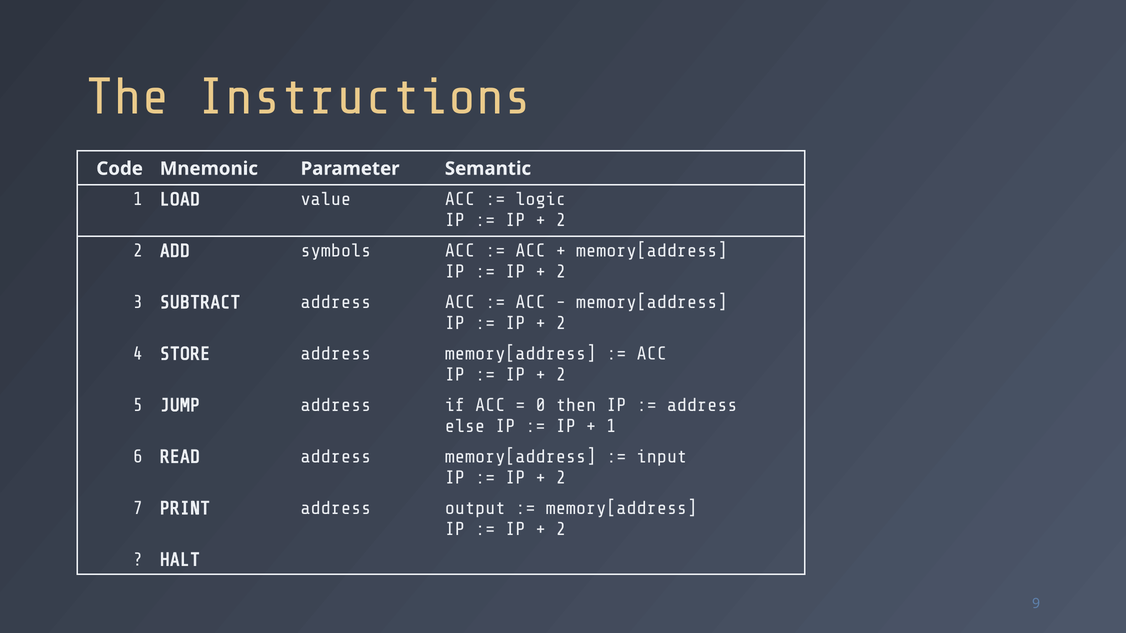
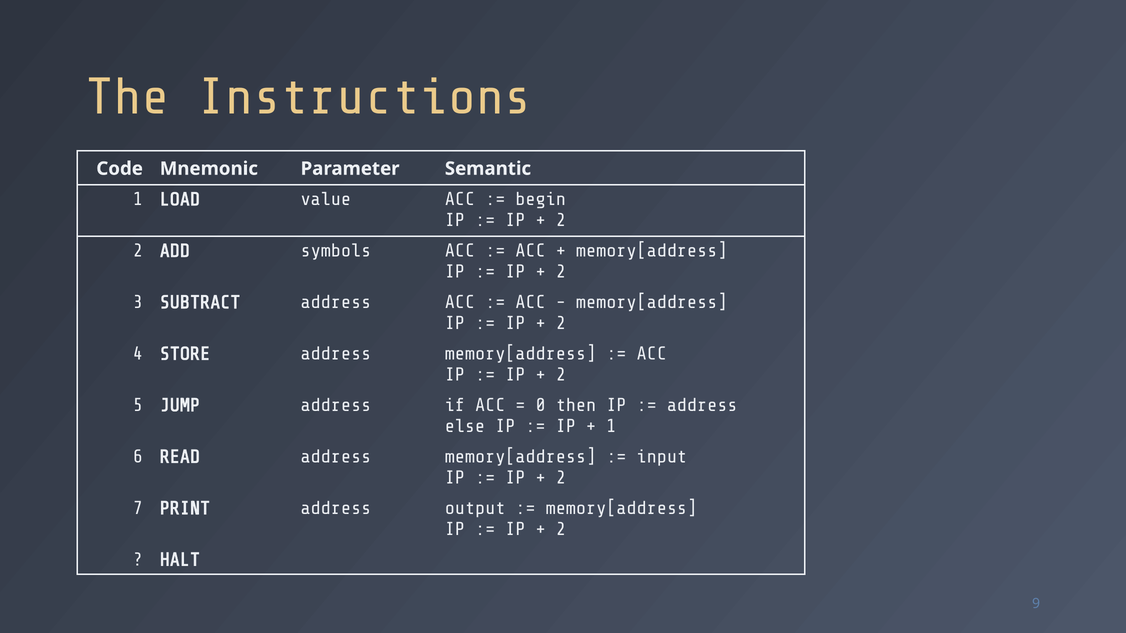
logic: logic -> begin (541, 199)
